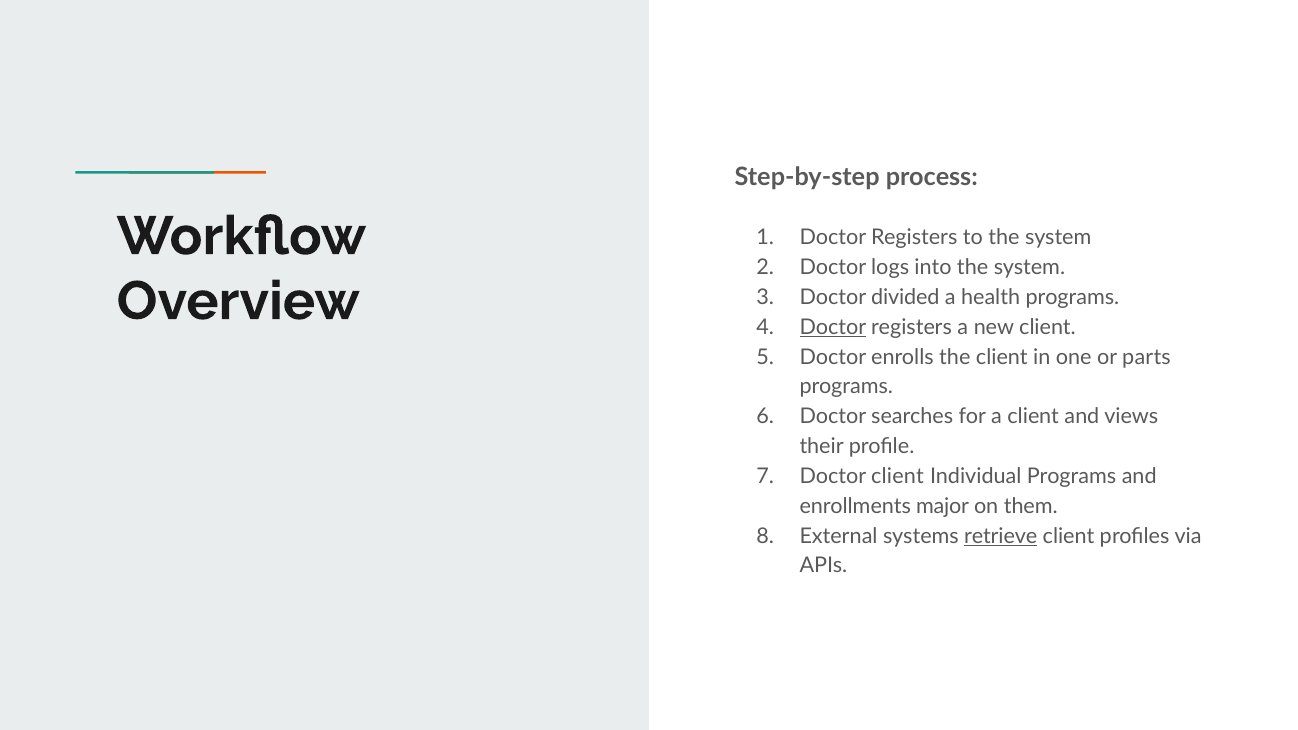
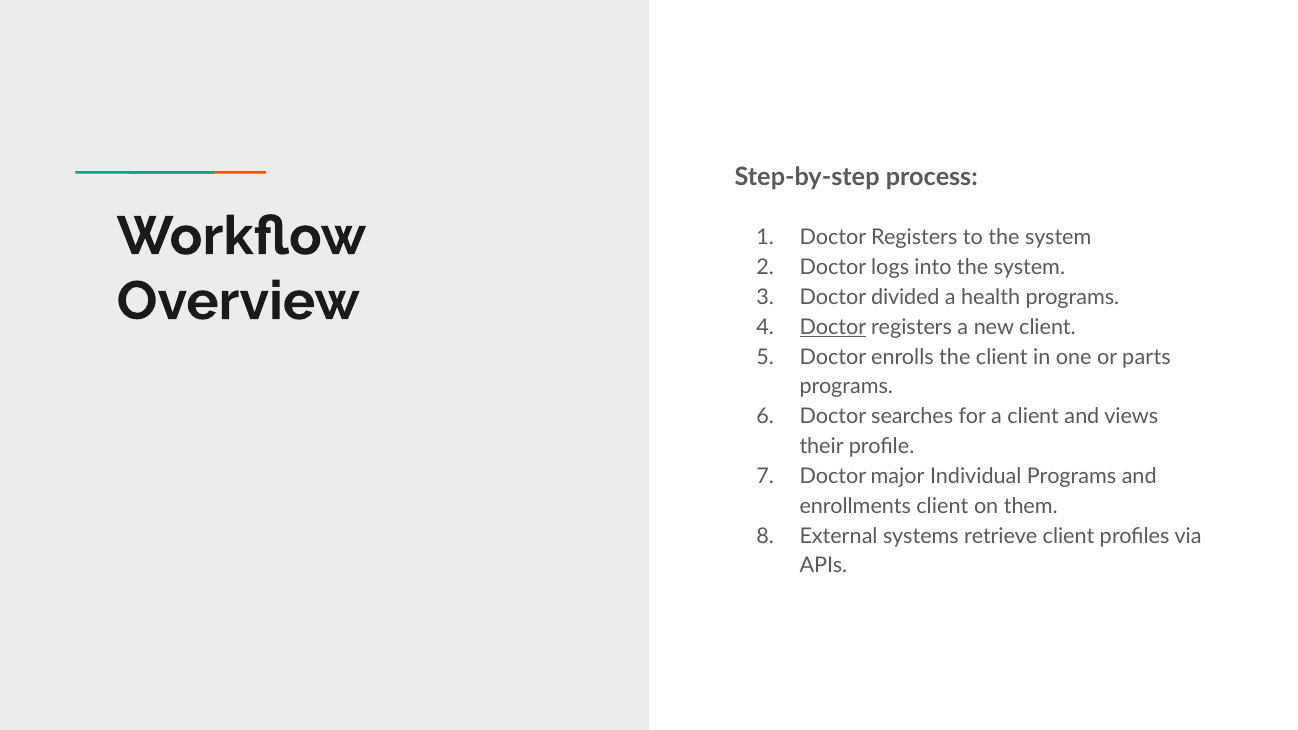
Doctor client: client -> major (898, 476)
enrollments major: major -> client (942, 506)
retrieve underline: present -> none (1001, 536)
